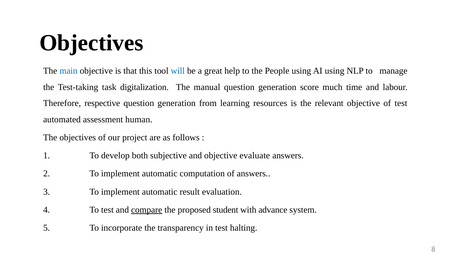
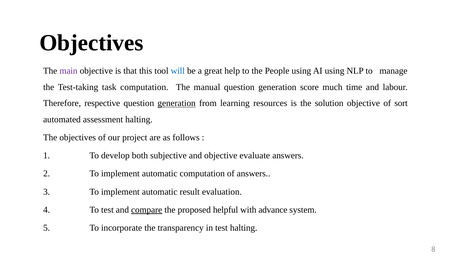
main colour: blue -> purple (69, 71)
task digitalization: digitalization -> computation (144, 87)
generation underline: none -> present (177, 103)
relevant: relevant -> solution (329, 103)
of test: test -> sort (401, 103)
assessment human: human -> halting (139, 119)
student: student -> helpful (226, 209)
